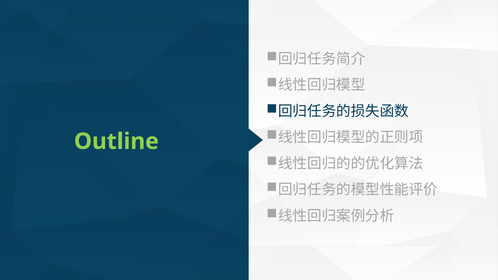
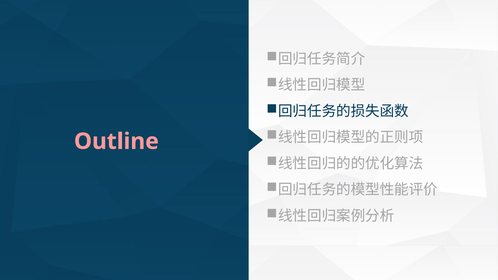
Outline colour: light green -> pink (116, 141)
